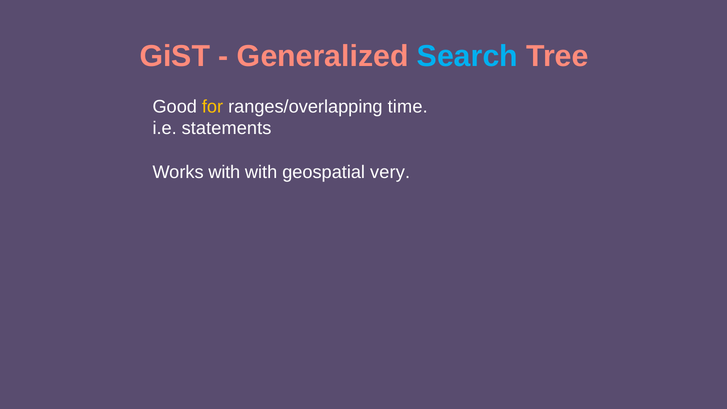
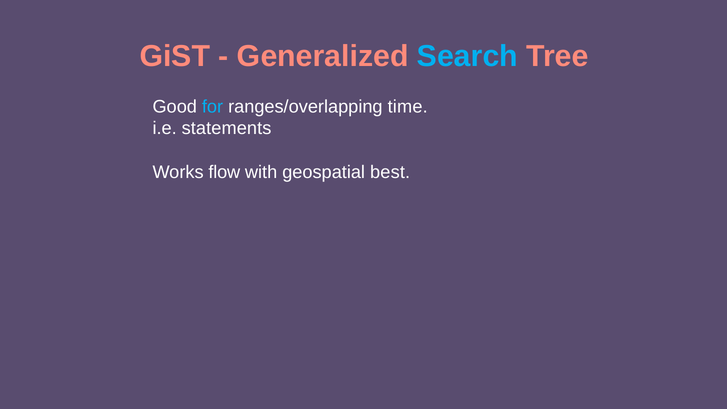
for colour: yellow -> light blue (213, 107)
Works with: with -> flow (224, 172)
very: very -> best (390, 172)
